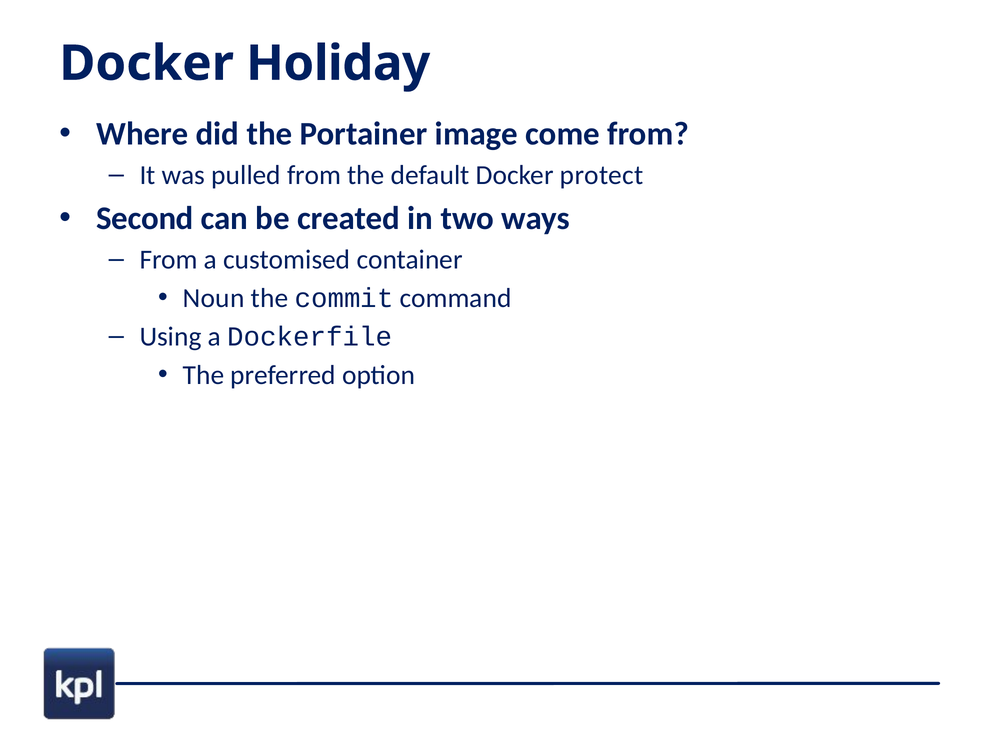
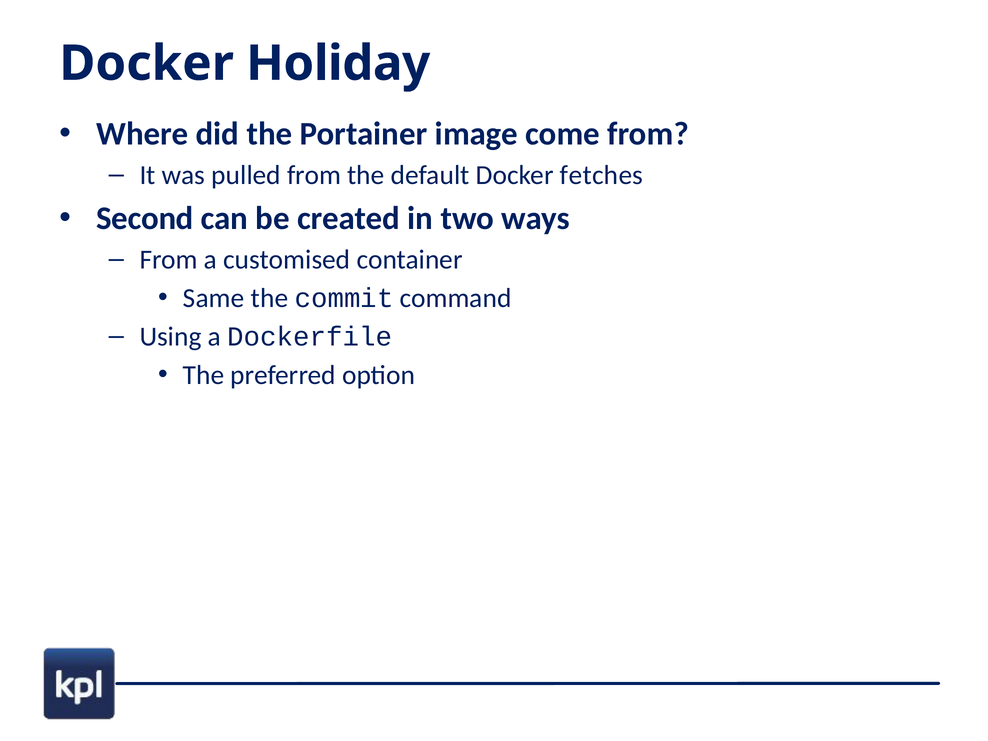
protect: protect -> fetches (602, 175)
Noun: Noun -> Same (214, 298)
